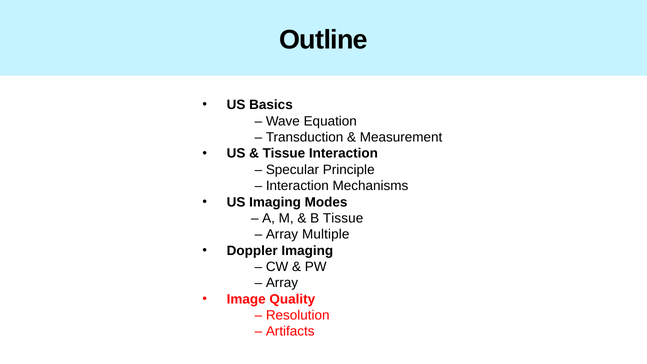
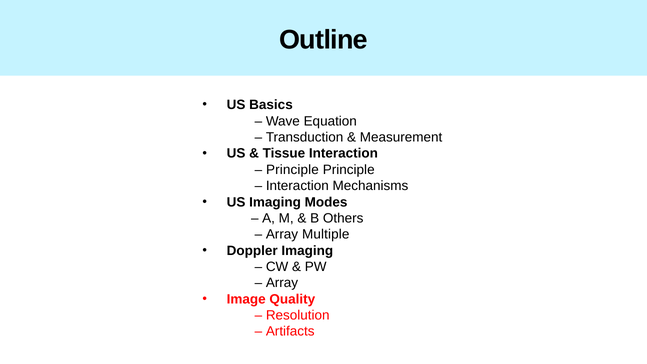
Specular: Specular -> Principle (292, 170)
B Tissue: Tissue -> Others (343, 218)
